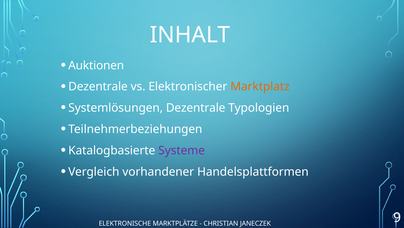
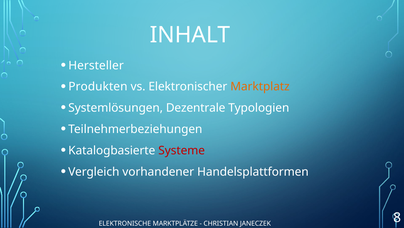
Auktionen: Auktionen -> Hersteller (96, 65)
Dezentrale: Dezentrale -> Produkten (98, 86)
Systeme colour: purple -> red (182, 150)
9: 9 -> 8 (397, 217)
